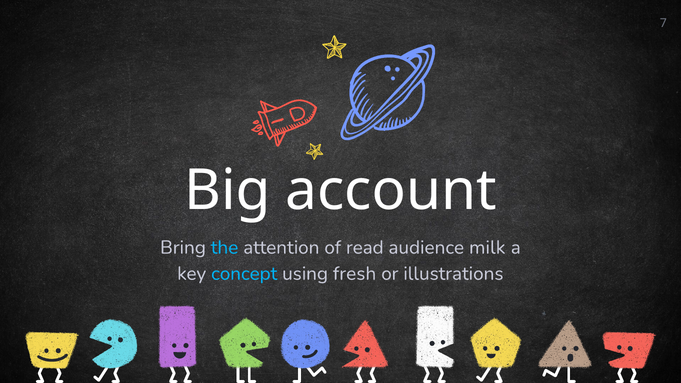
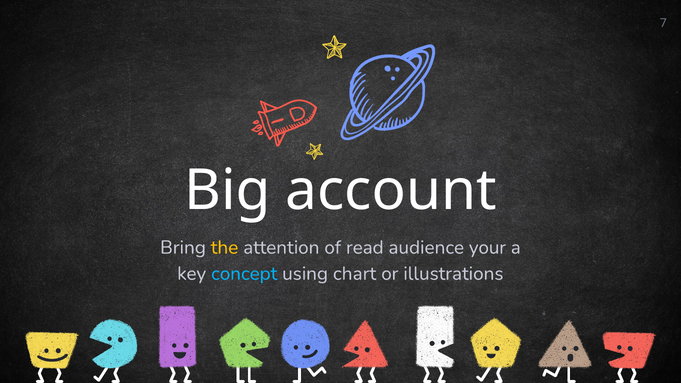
the colour: light blue -> yellow (225, 247)
milk: milk -> your (487, 247)
fresh: fresh -> chart (355, 274)
